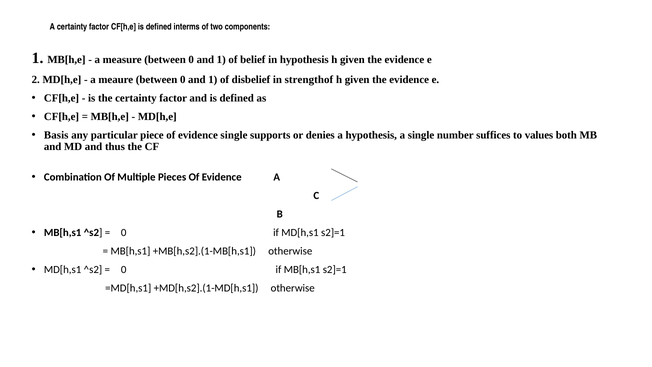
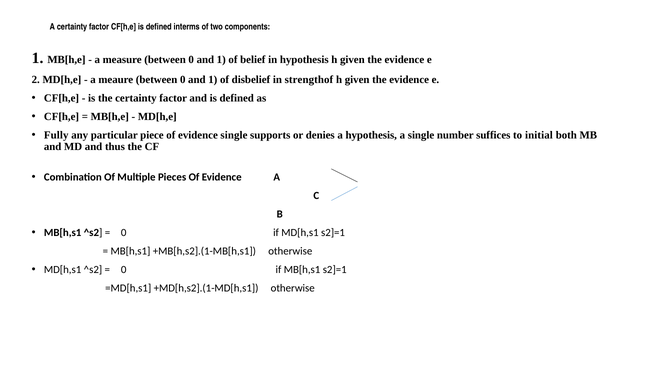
Basis: Basis -> Fully (56, 135)
values: values -> initial (539, 135)
